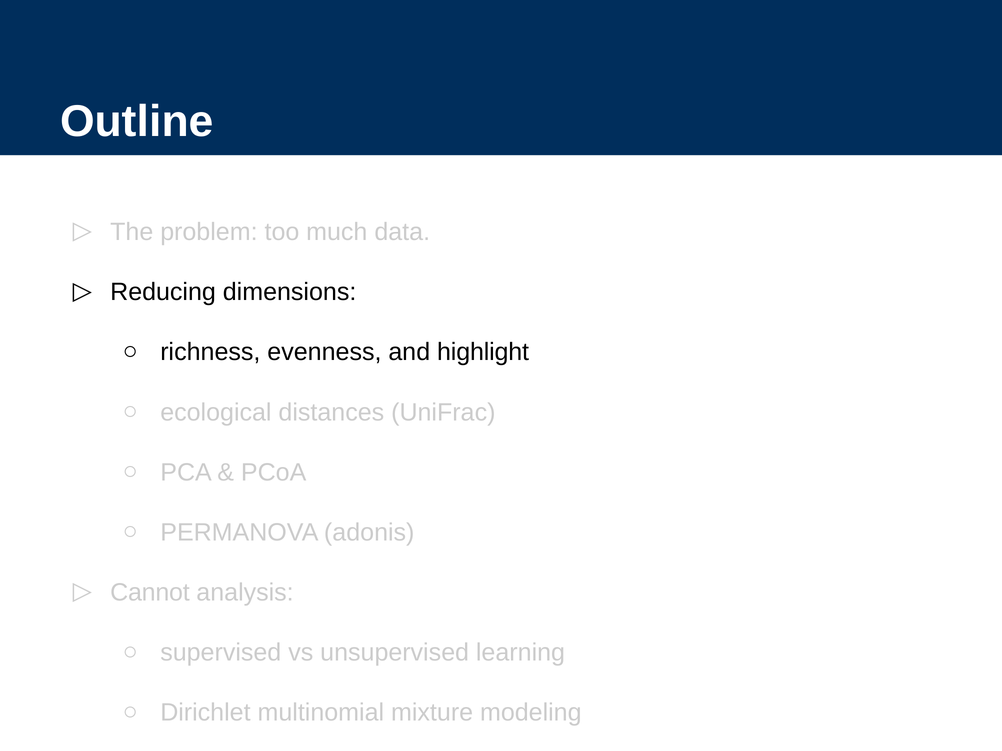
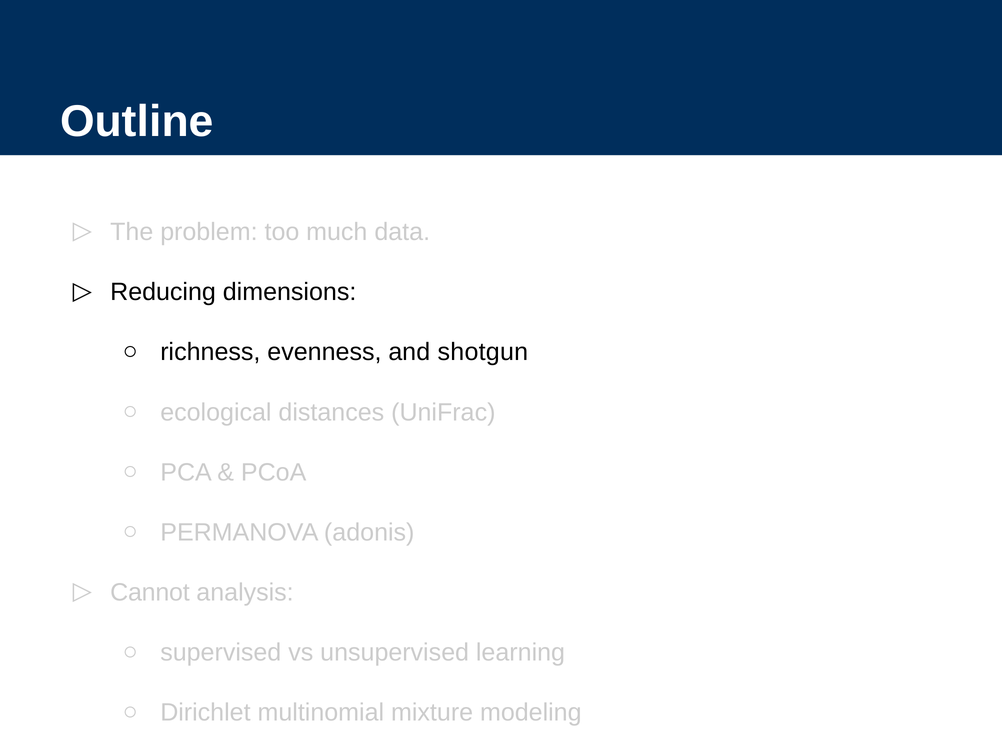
highlight: highlight -> shotgun (483, 352)
